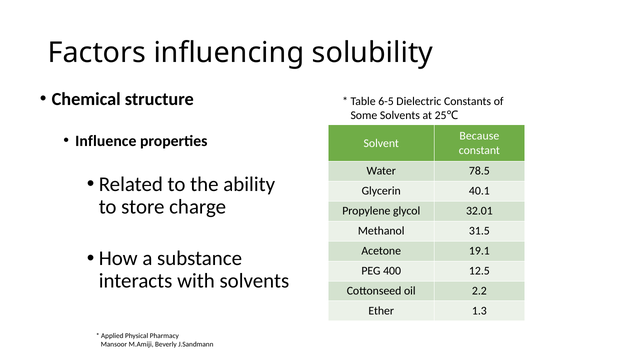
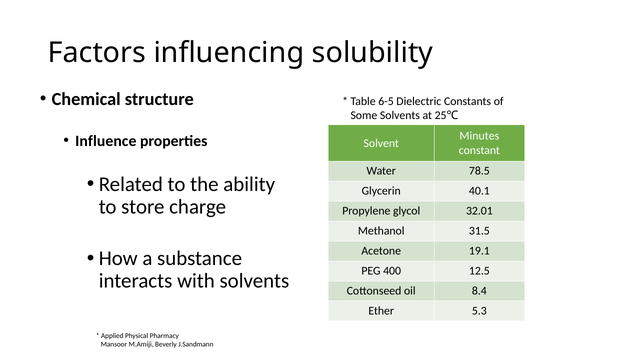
Because: Because -> Minutes (479, 136)
2.2: 2.2 -> 8.4 (479, 290)
1.3: 1.3 -> 5.3 (479, 310)
